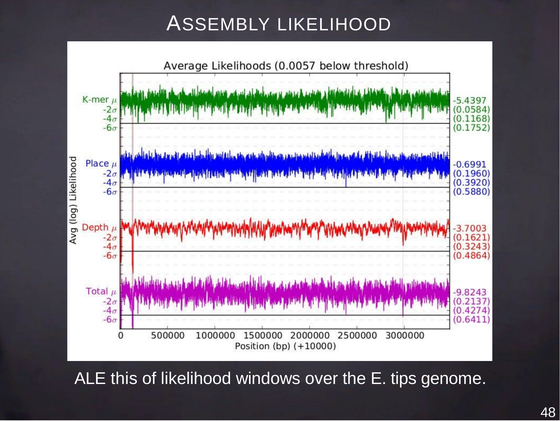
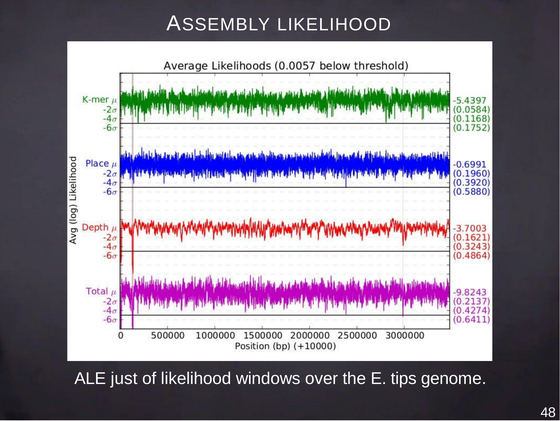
this: this -> just (124, 378)
